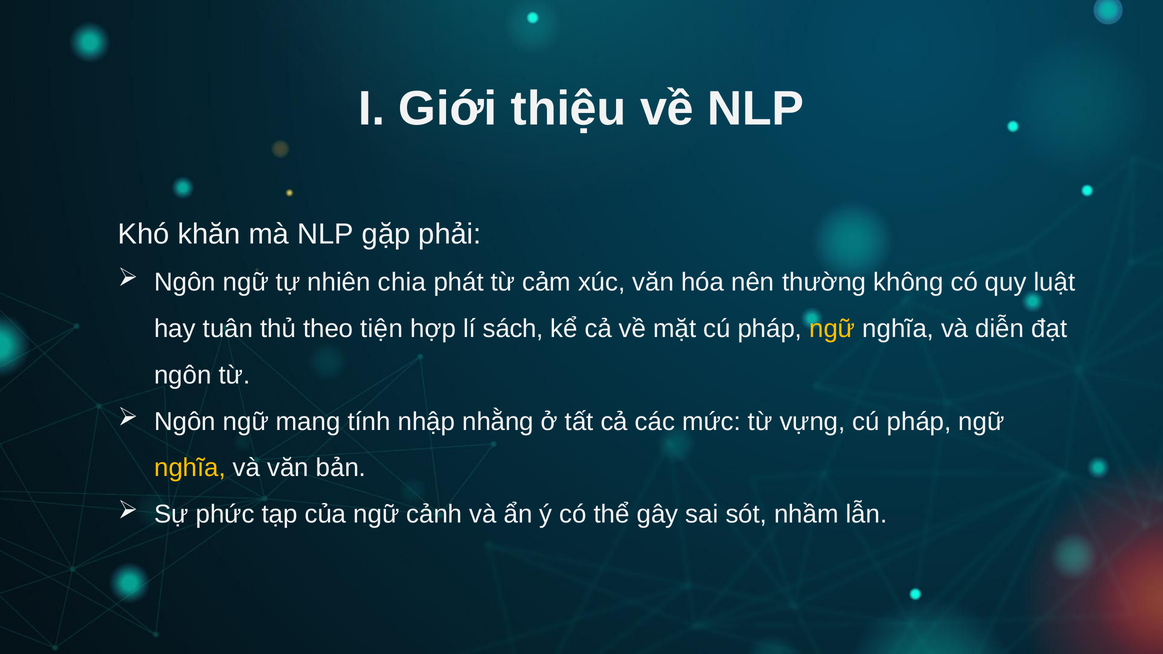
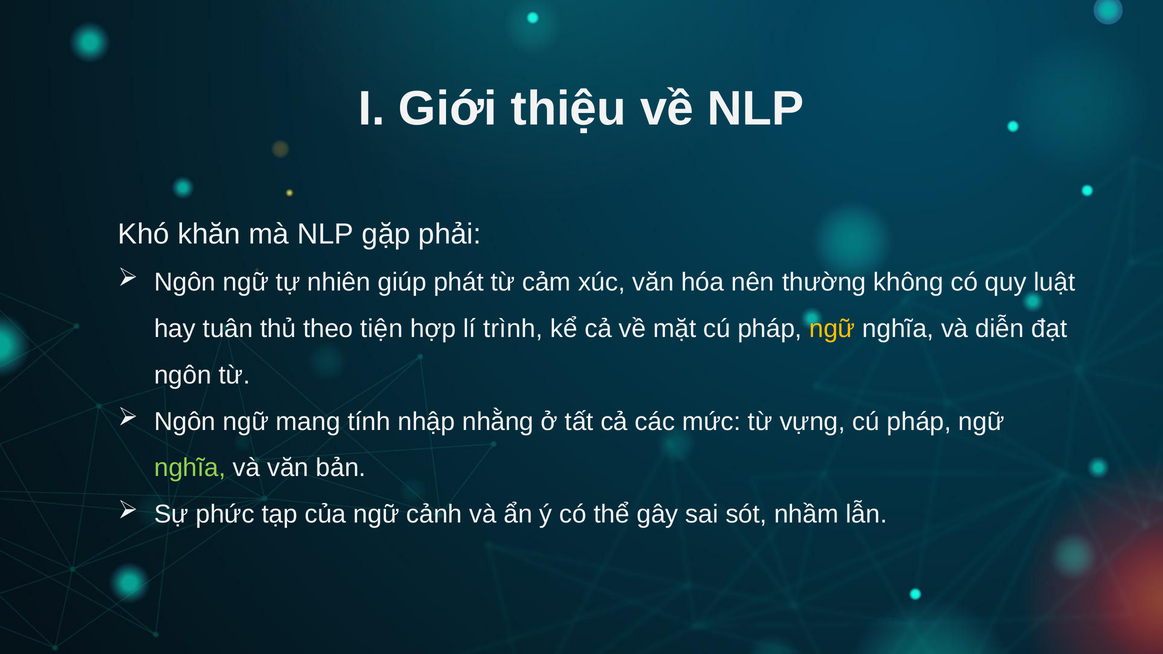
chia: chia -> giúp (402, 282)
sách: sách -> trình (513, 329)
nghĩa colour: yellow -> light green (190, 468)
